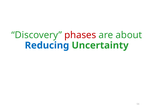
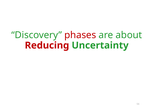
Reducing colour: blue -> red (47, 46)
